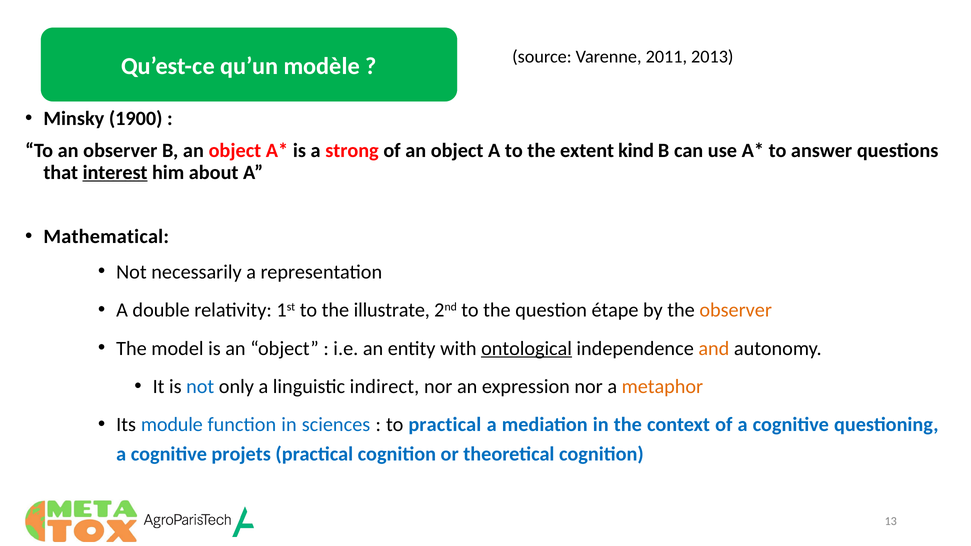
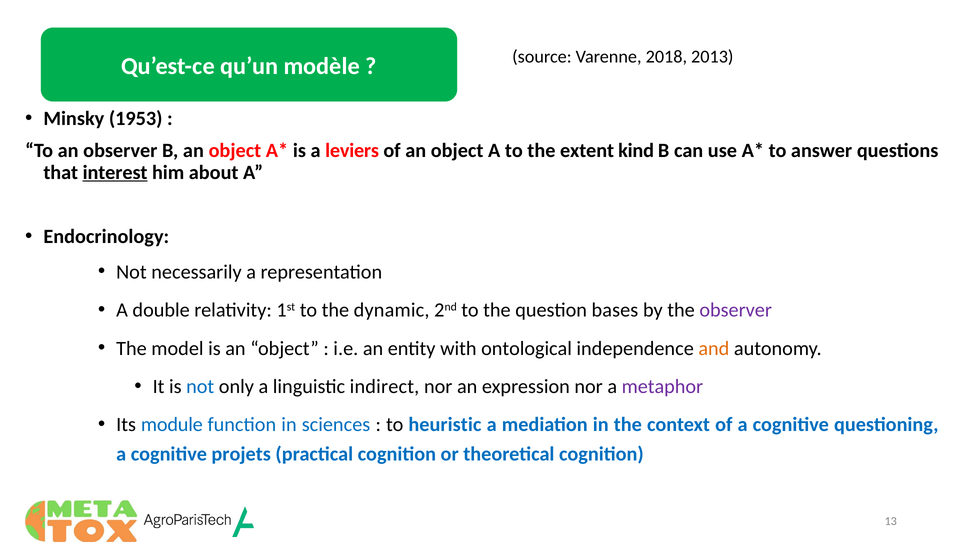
2011: 2011 -> 2018 (666, 57)
1900: 1900 -> 1953 (136, 119)
strong: strong -> leviers (352, 151)
Mathematical: Mathematical -> Endocrinology (106, 236)
illustrate: illustrate -> dynamic (392, 310)
étape: étape -> bases (615, 310)
observer colour: orange -> purple (736, 310)
ontological underline: present -> none (527, 348)
metaphor colour: orange -> purple (662, 387)
to practical: practical -> heuristic (445, 425)
